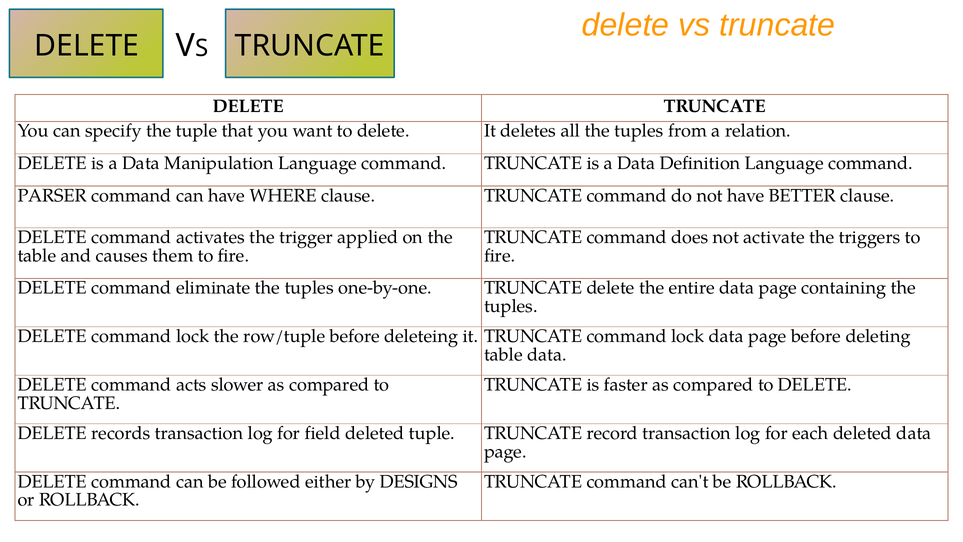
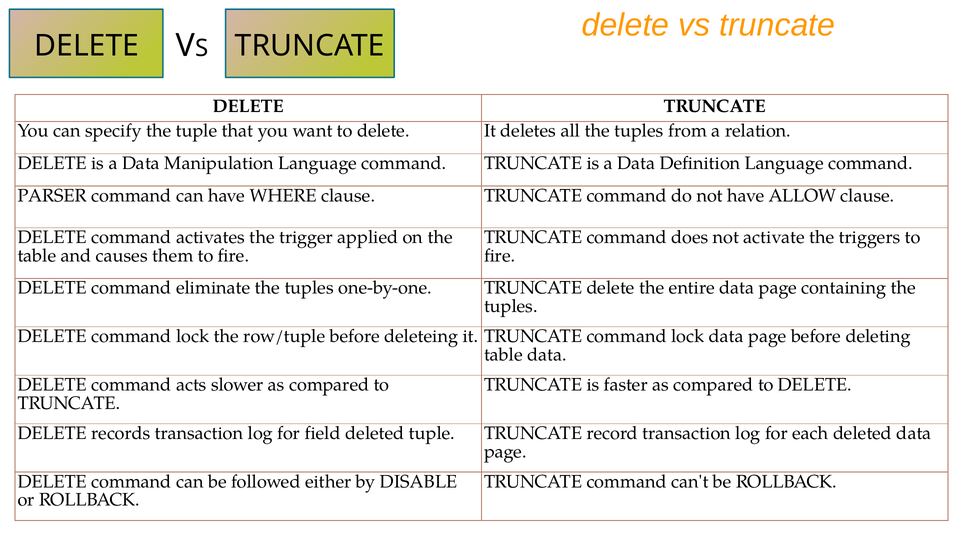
BETTER: BETTER -> ALLOW (802, 196)
DESIGNS: DESIGNS -> DISABLE (419, 482)
